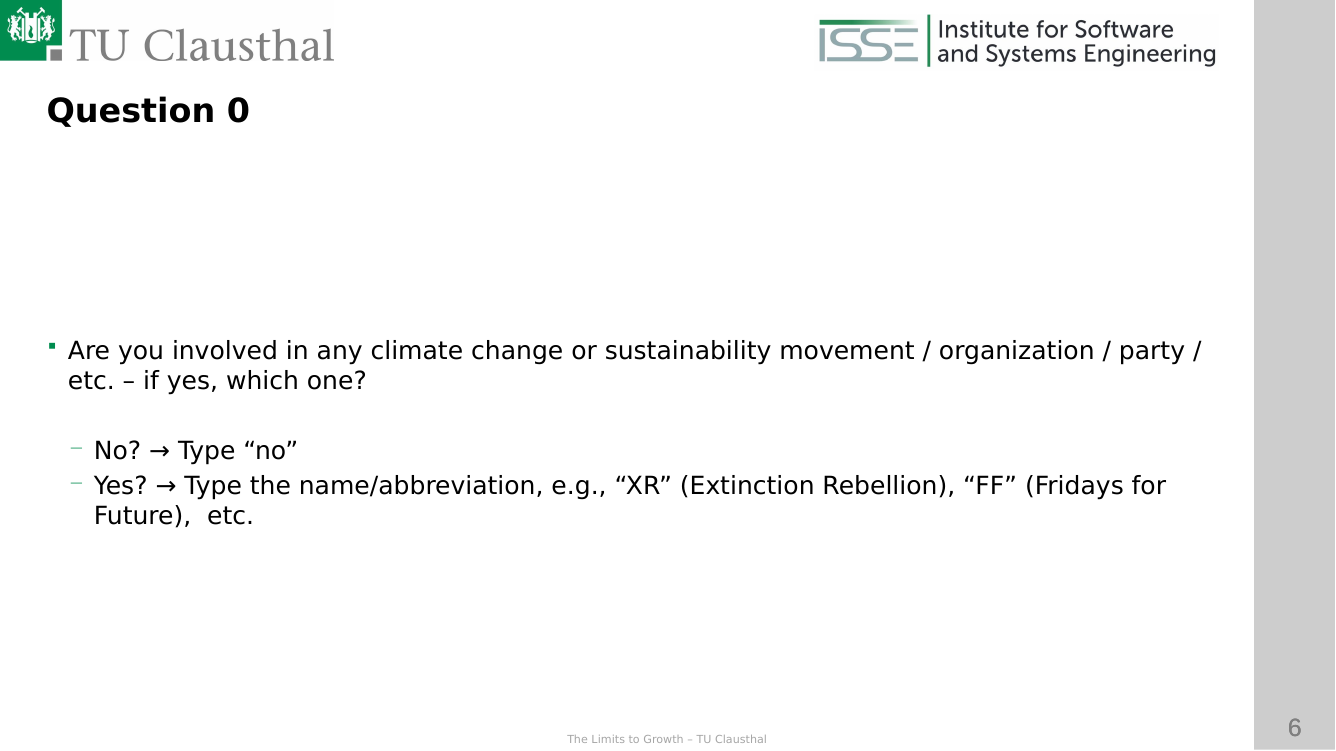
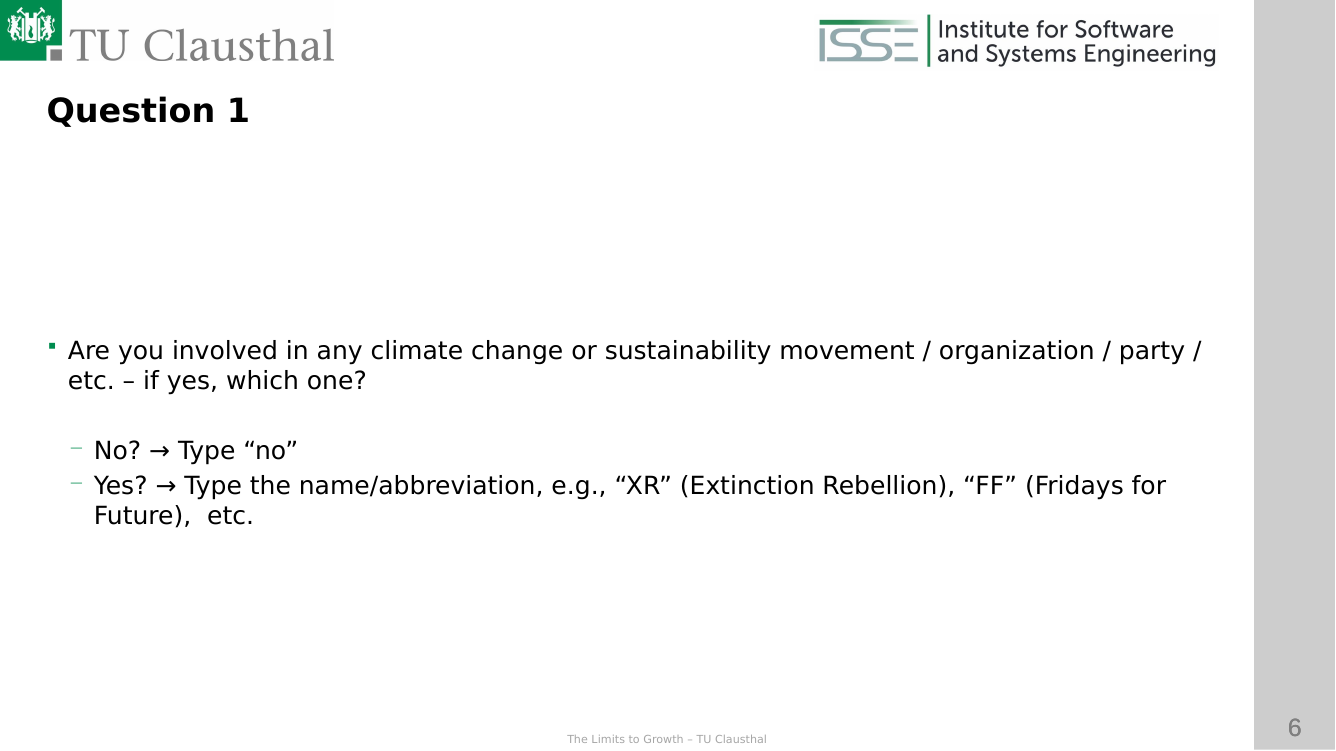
0: 0 -> 1 (239, 111)
